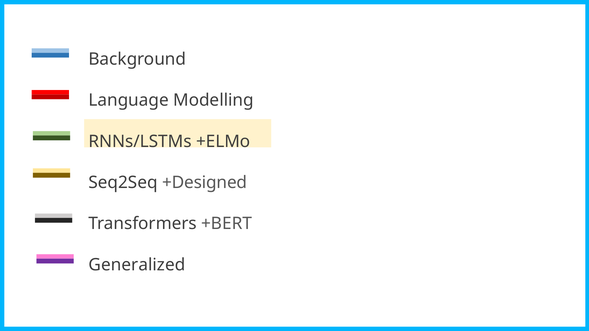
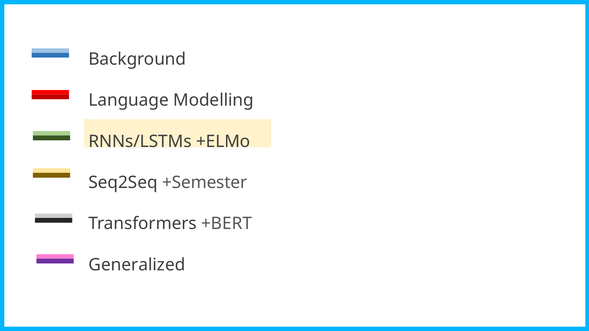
+Designed: +Designed -> +Semester (205, 183)
